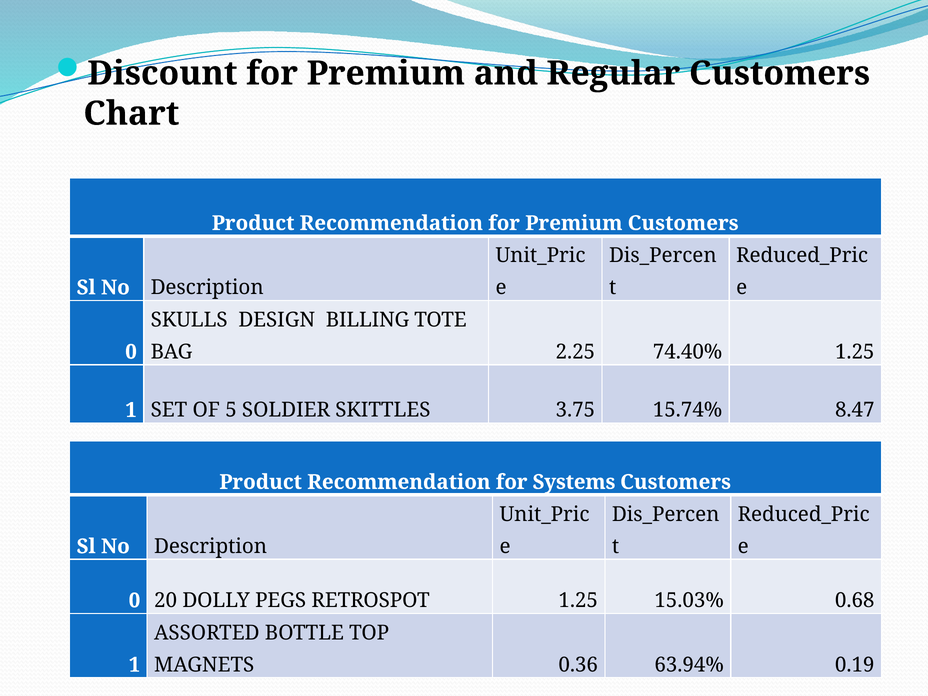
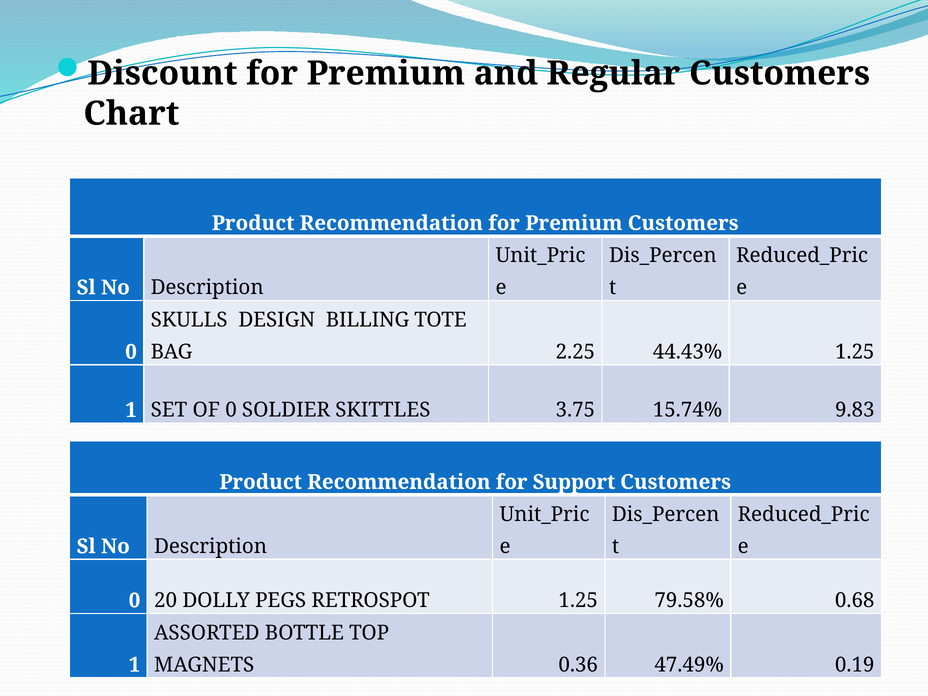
74.40%: 74.40% -> 44.43% (688, 352)
OF 5: 5 -> 0 (231, 410)
8.47: 8.47 -> 9.83 (855, 410)
Systems: Systems -> Support (574, 482)
15.03%: 15.03% -> 79.58% (689, 601)
63.94%: 63.94% -> 47.49% (689, 665)
